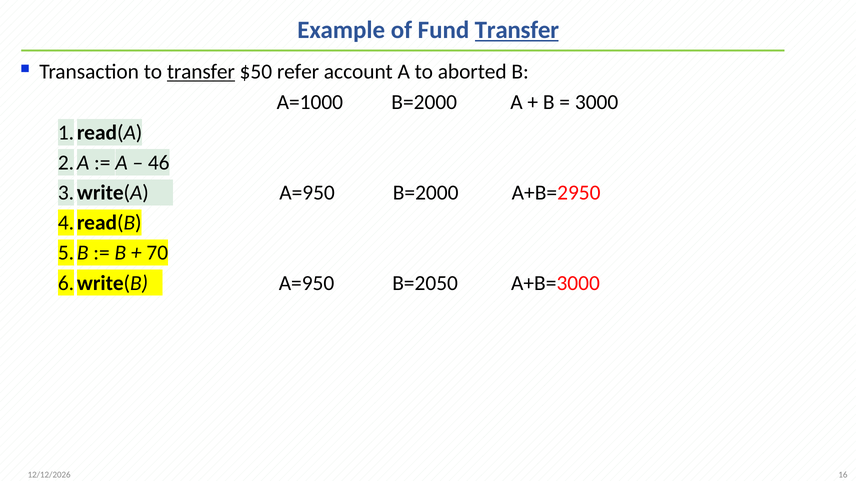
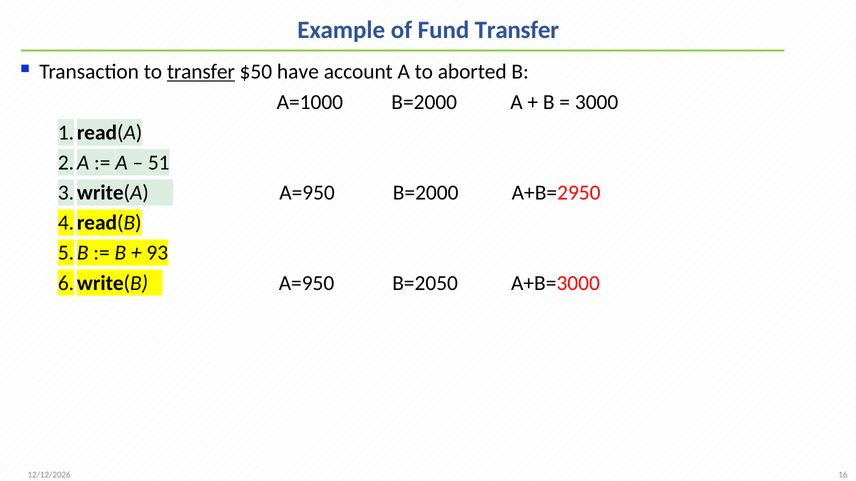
Transfer underline: present -> none (517, 30)
refer: refer -> have (298, 72)
46: 46 -> 51 (159, 163)
70: 70 -> 93 (157, 253)
